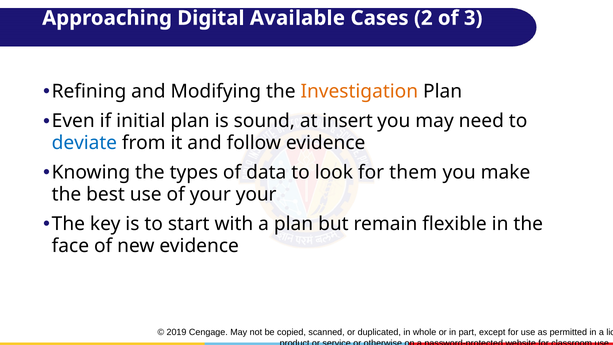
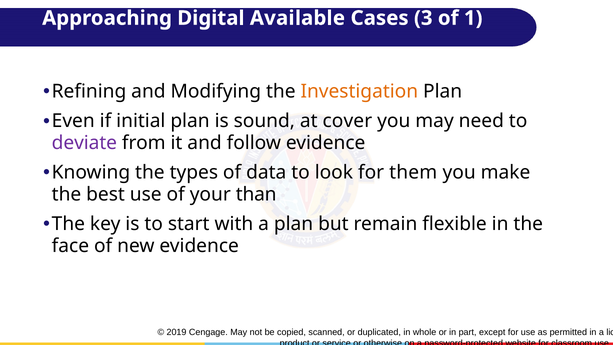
2: 2 -> 3 (423, 18)
3: 3 -> 1 (473, 18)
insert: insert -> cover (347, 121)
deviate colour: blue -> purple (84, 143)
your your: your -> than (256, 194)
